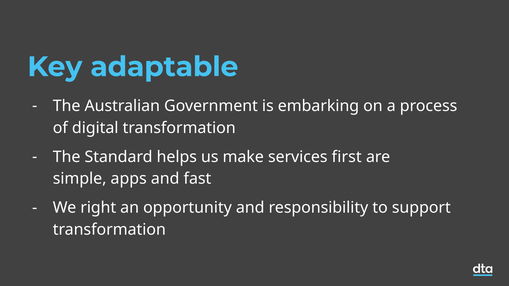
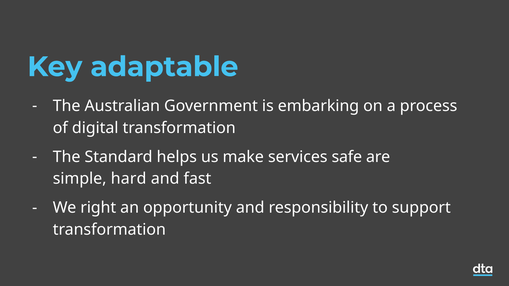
first: first -> safe (347, 157)
apps: apps -> hard (129, 179)
